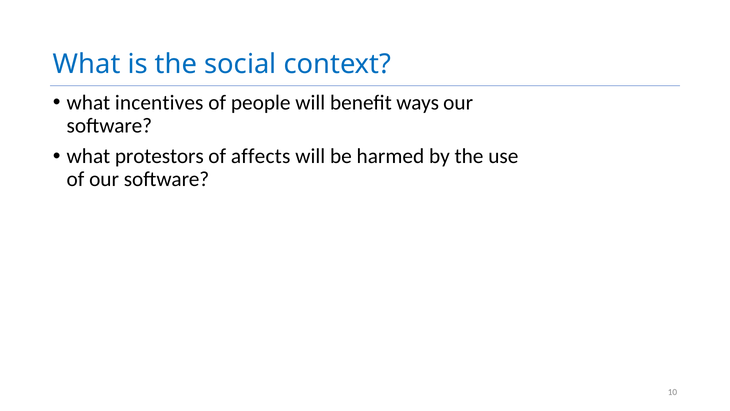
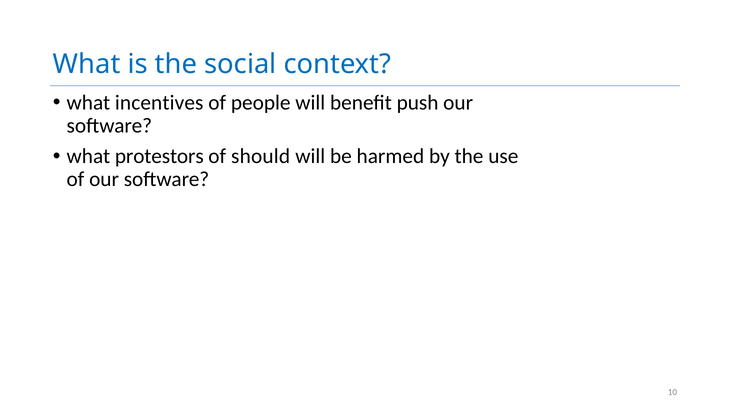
ways: ways -> push (418, 103)
affects: affects -> should (261, 156)
